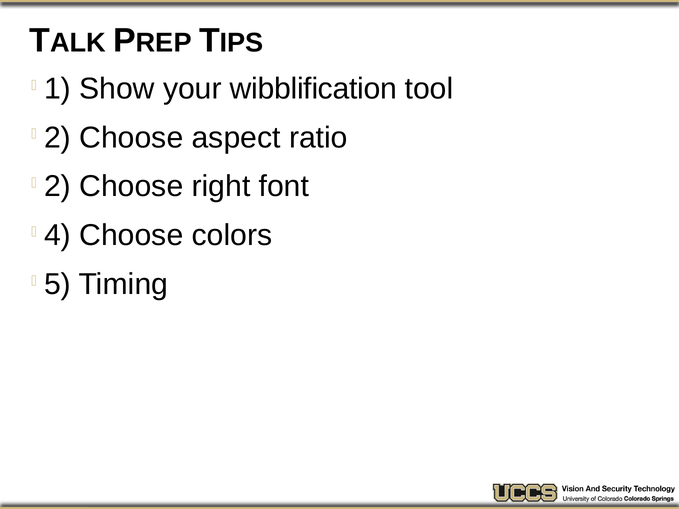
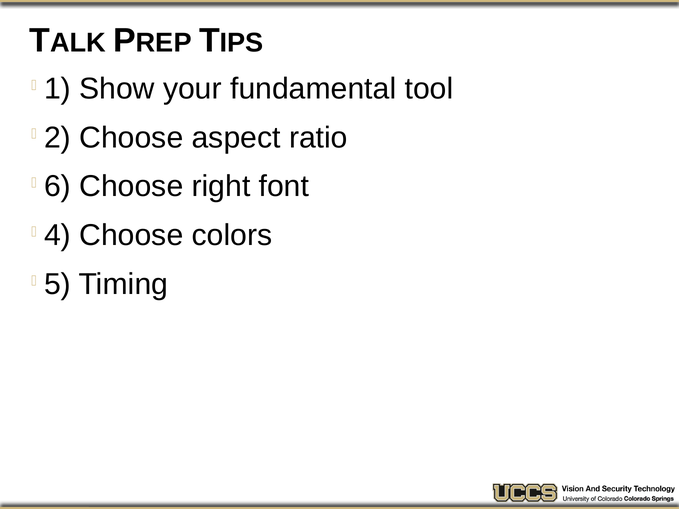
wibblification: wibblification -> fundamental (313, 89)
2: 2 -> 6 (57, 187)
